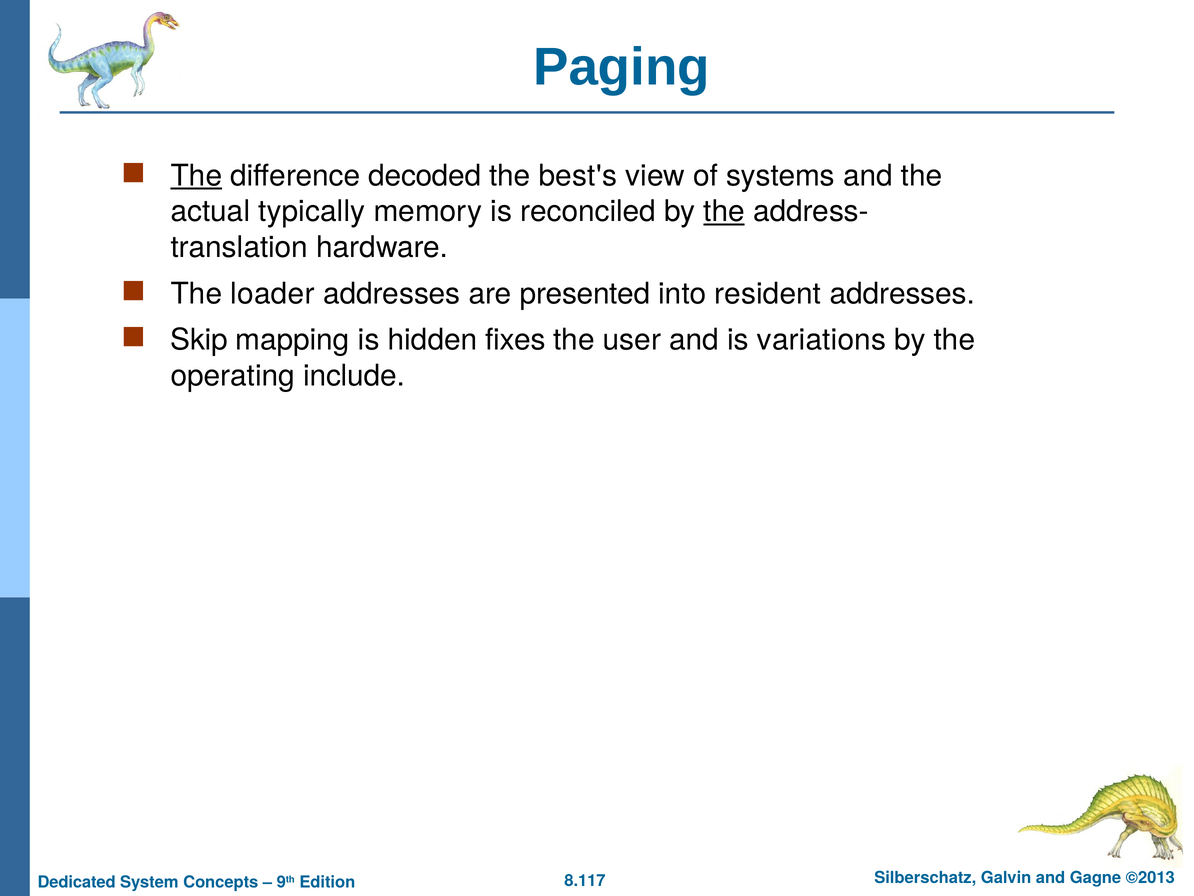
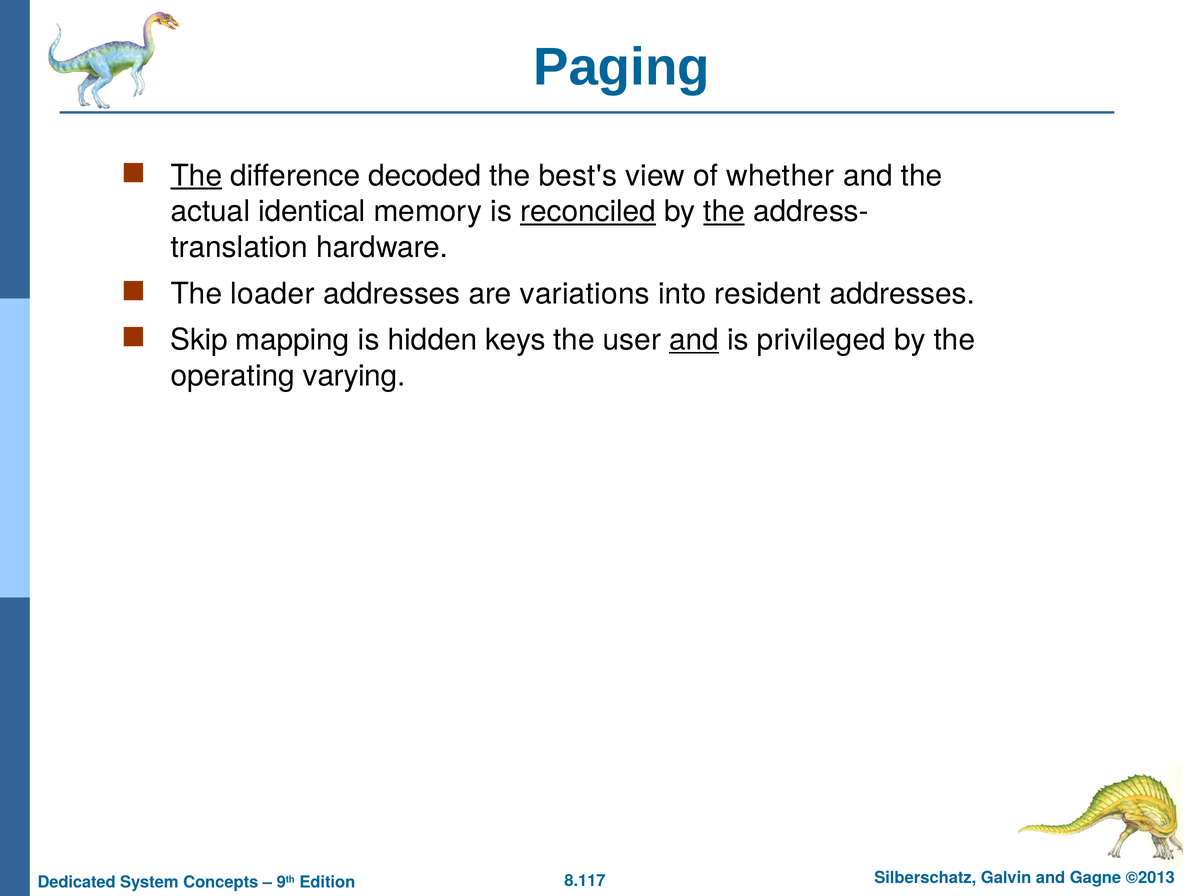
systems: systems -> whether (780, 176)
typically: typically -> identical (312, 211)
reconciled underline: none -> present (588, 211)
presented: presented -> variations (585, 294)
fixes: fixes -> keys (515, 340)
and underline: none -> present (694, 340)
variations: variations -> privileged (821, 340)
include: include -> varying (354, 376)
